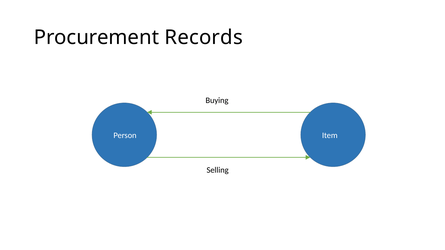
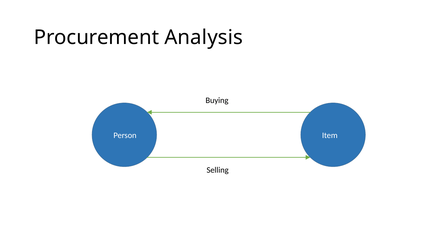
Records: Records -> Analysis (204, 37)
